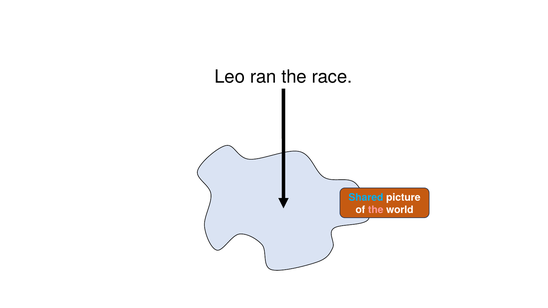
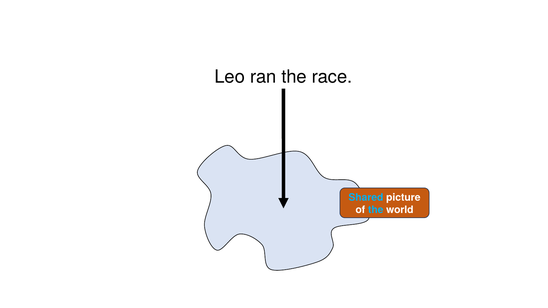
the colour: pink -> light blue (376, 210)
